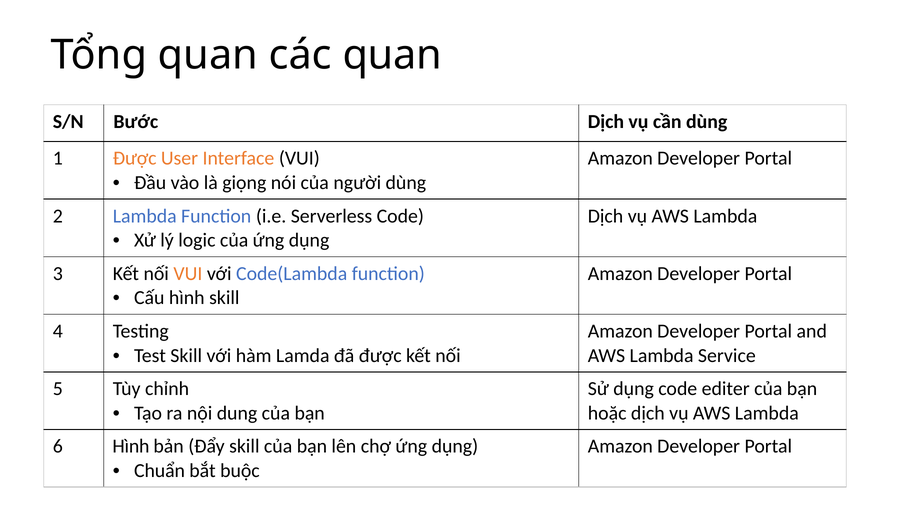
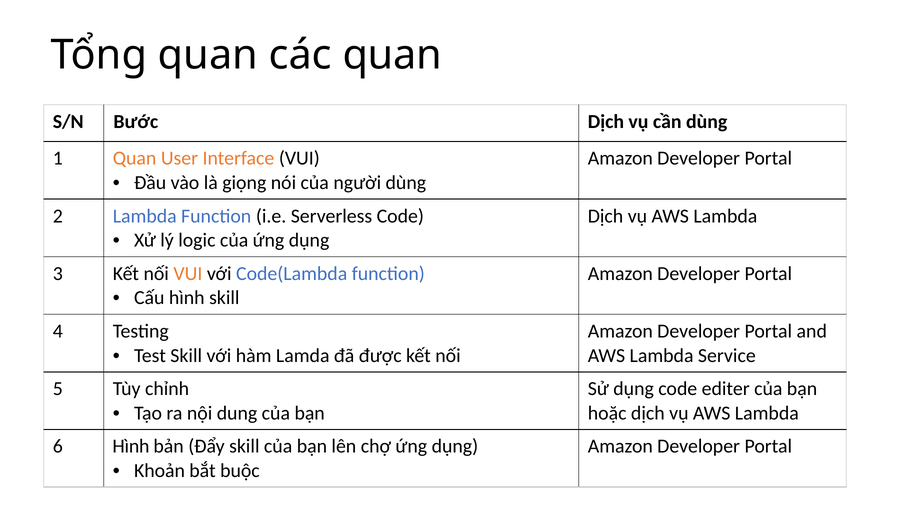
1 Được: Được -> Quan (135, 158)
Chuẩn: Chuẩn -> Khoản (159, 470)
